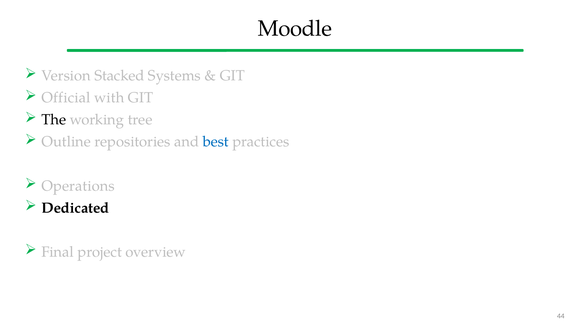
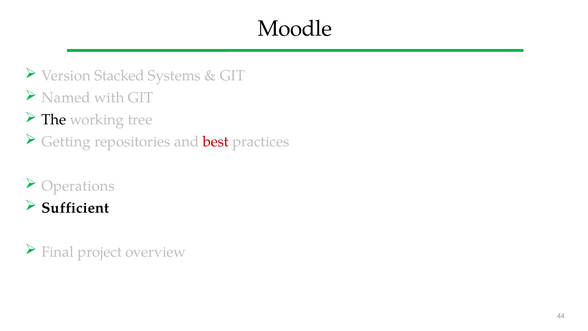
Official: Official -> Named (66, 98)
Outline: Outline -> Getting (66, 142)
best colour: blue -> red (216, 142)
Dedicated: Dedicated -> Sufficient (75, 208)
